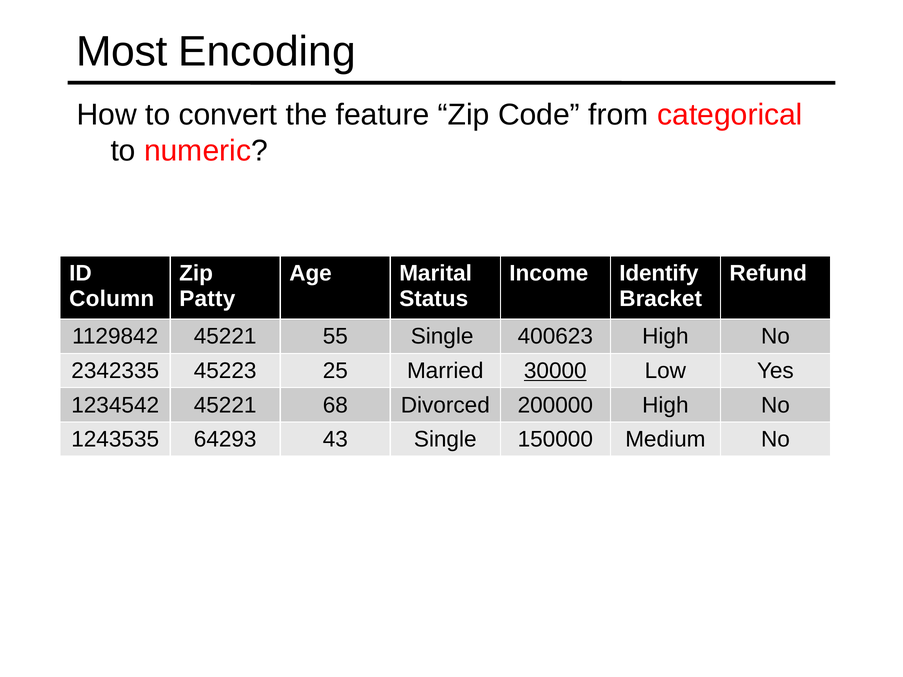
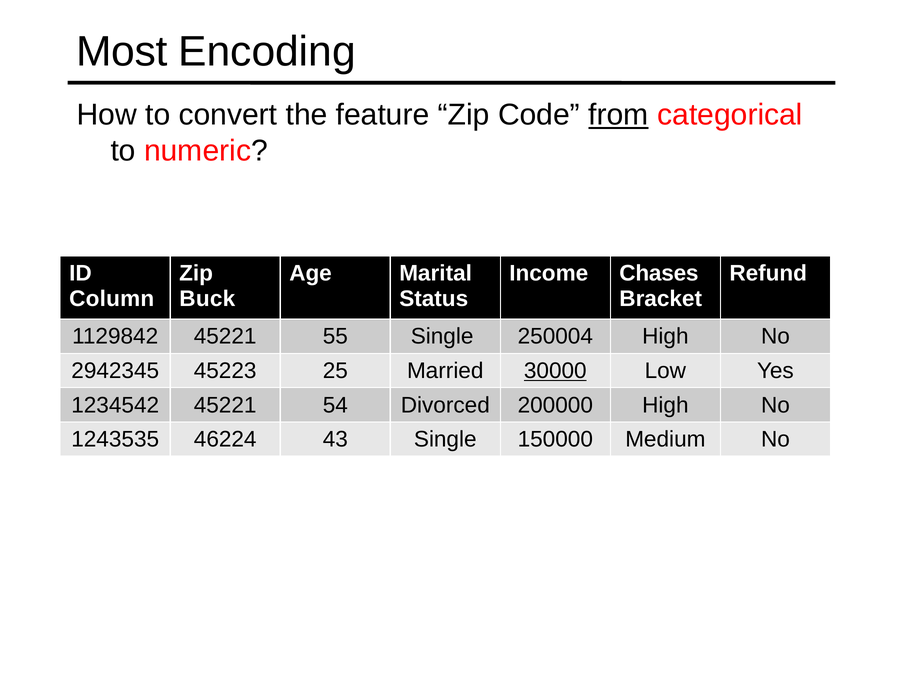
from underline: none -> present (618, 115)
Identify: Identify -> Chases (659, 273)
Patty: Patty -> Buck (207, 299)
400623: 400623 -> 250004 (555, 337)
2342335: 2342335 -> 2942345 (115, 371)
68: 68 -> 54 (335, 405)
64293: 64293 -> 46224 (225, 440)
